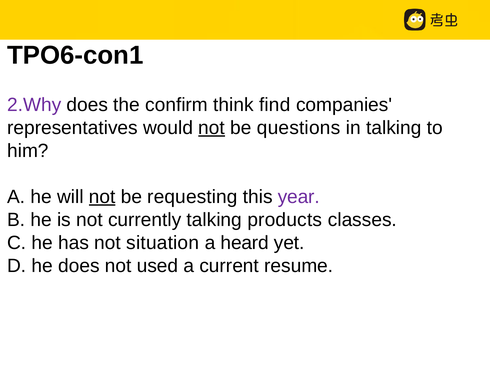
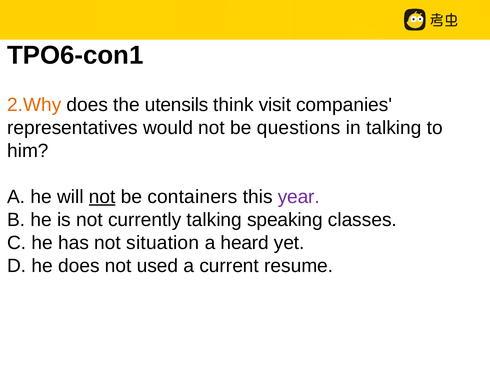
2.Why colour: purple -> orange (34, 105)
confirm: confirm -> utensils (177, 105)
find: find -> visit (275, 105)
not underline: present -> none (212, 128)
requesting: requesting -> containers (192, 196)
products: products -> speaking (285, 219)
